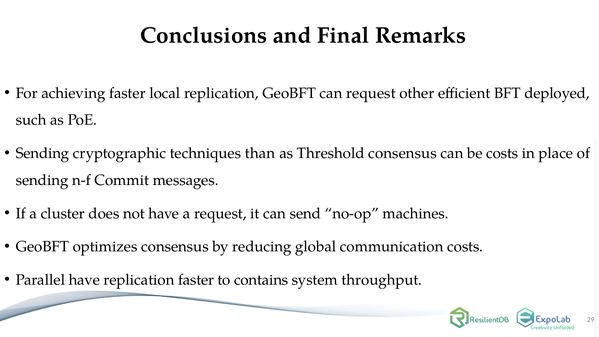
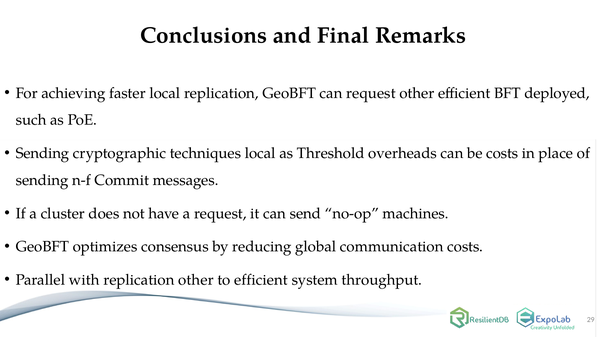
techniques than: than -> local (260, 153)
Threshold consensus: consensus -> overheads (403, 153)
Parallel have: have -> with (84, 280)
replication faster: faster -> other (196, 280)
to contains: contains -> efficient (261, 280)
